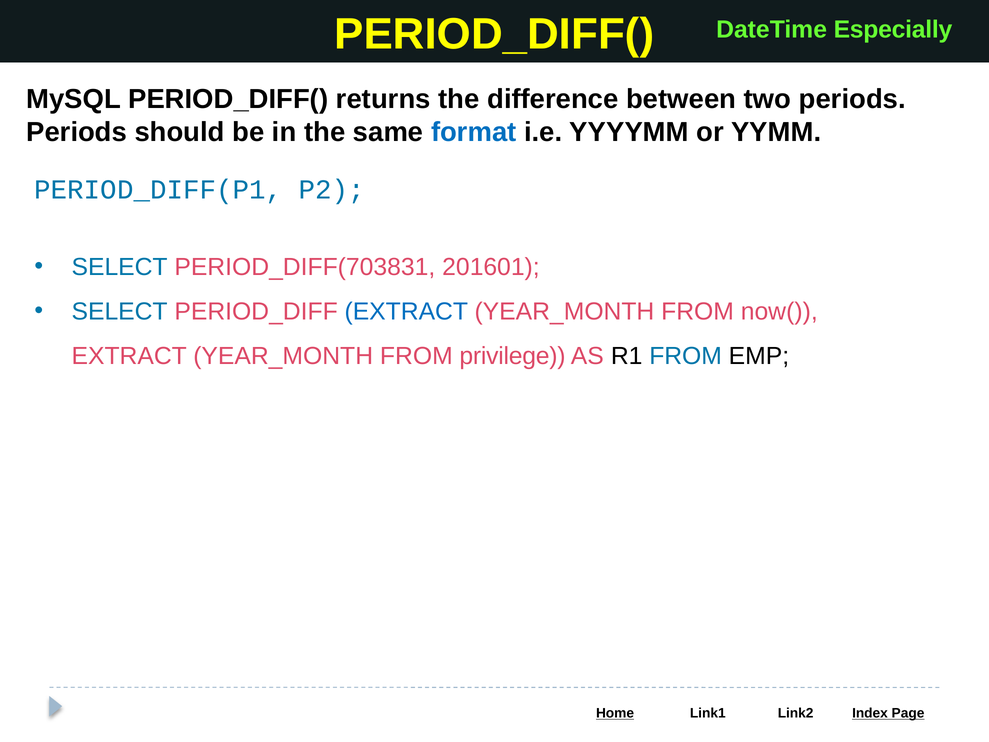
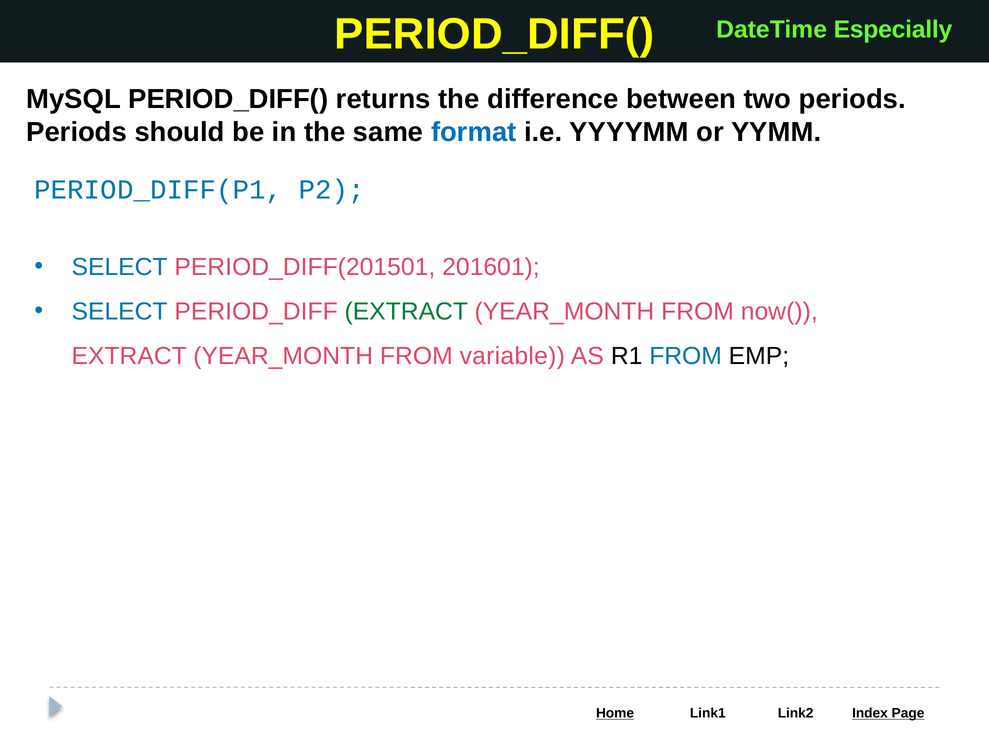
PERIOD_DIFF(703831: PERIOD_DIFF(703831 -> PERIOD_DIFF(201501 (305, 267)
EXTRACT colour: blue -> green (406, 312)
privilege: privilege -> variable (512, 356)
